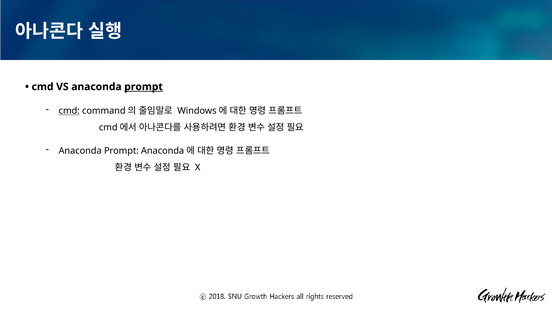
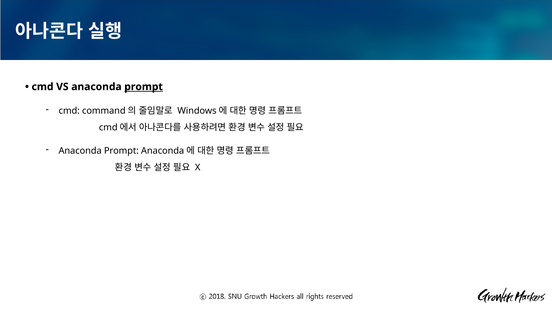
cmd underline: present -> none (69, 111)
